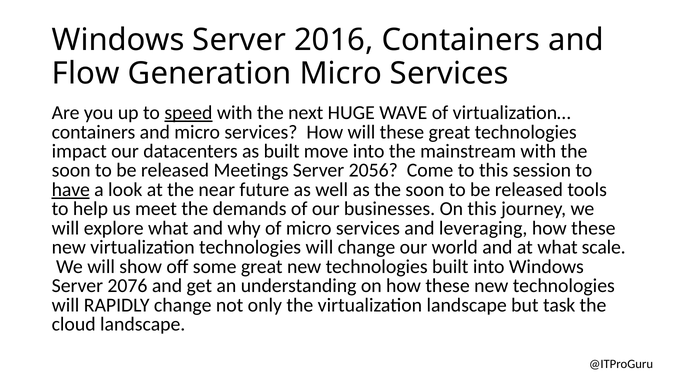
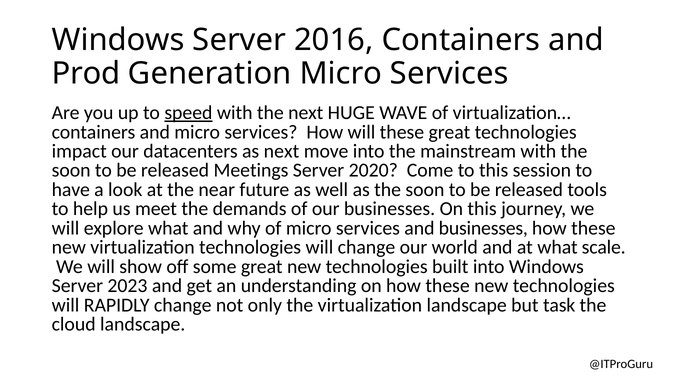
Flow: Flow -> Prod (86, 74)
as built: built -> next (281, 151)
2056: 2056 -> 2020 (373, 171)
have underline: present -> none (71, 190)
and leveraging: leveraging -> businesses (483, 228)
2076: 2076 -> 2023 (127, 286)
